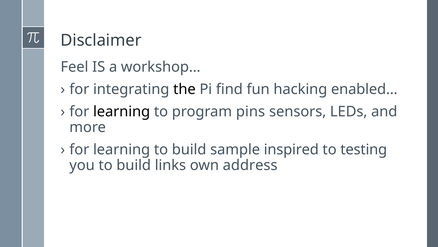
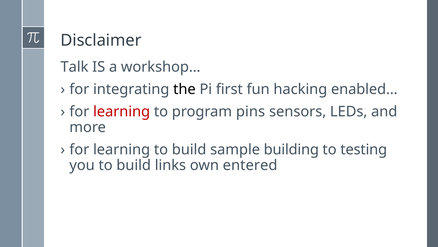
Feel: Feel -> Talk (74, 67)
find: find -> first (229, 89)
learning colour: black -> red (122, 111)
inspired: inspired -> building (291, 149)
address: address -> entered (250, 165)
